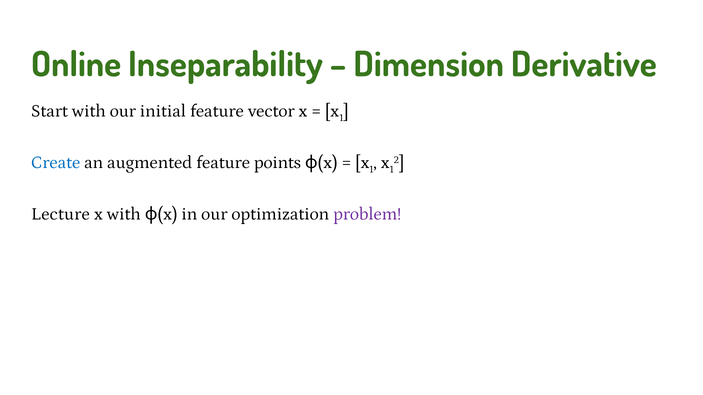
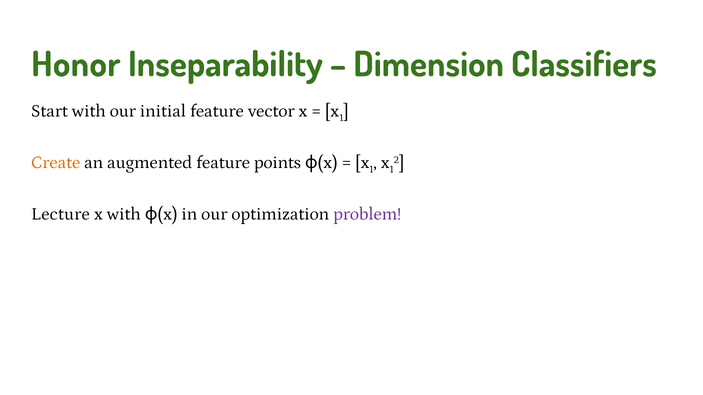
Online: Online -> Honor (76, 65)
Derivative: Derivative -> Classifiers (584, 65)
Create colour: blue -> orange (56, 163)
